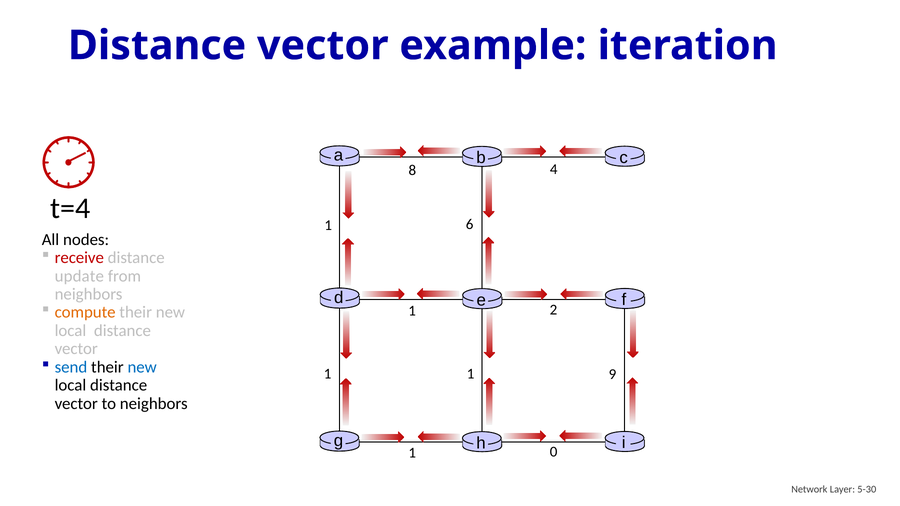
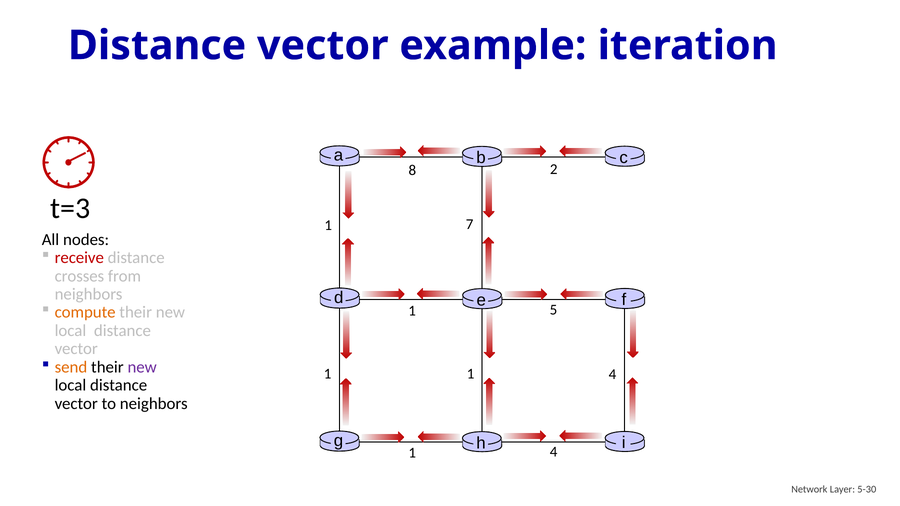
4: 4 -> 2 (554, 169)
t=4: t=4 -> t=3 (70, 208)
6: 6 -> 7 (470, 225)
update: update -> crosses (79, 276)
2: 2 -> 5 (553, 310)
send colour: blue -> orange (71, 367)
new colour: blue -> purple (142, 367)
1 1 9: 9 -> 4 (613, 374)
0: 0 -> 4 (554, 452)
